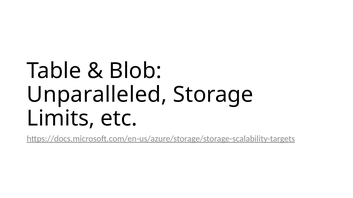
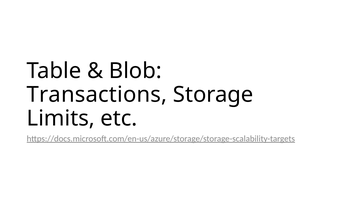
Unparalleled: Unparalleled -> Transactions (97, 95)
